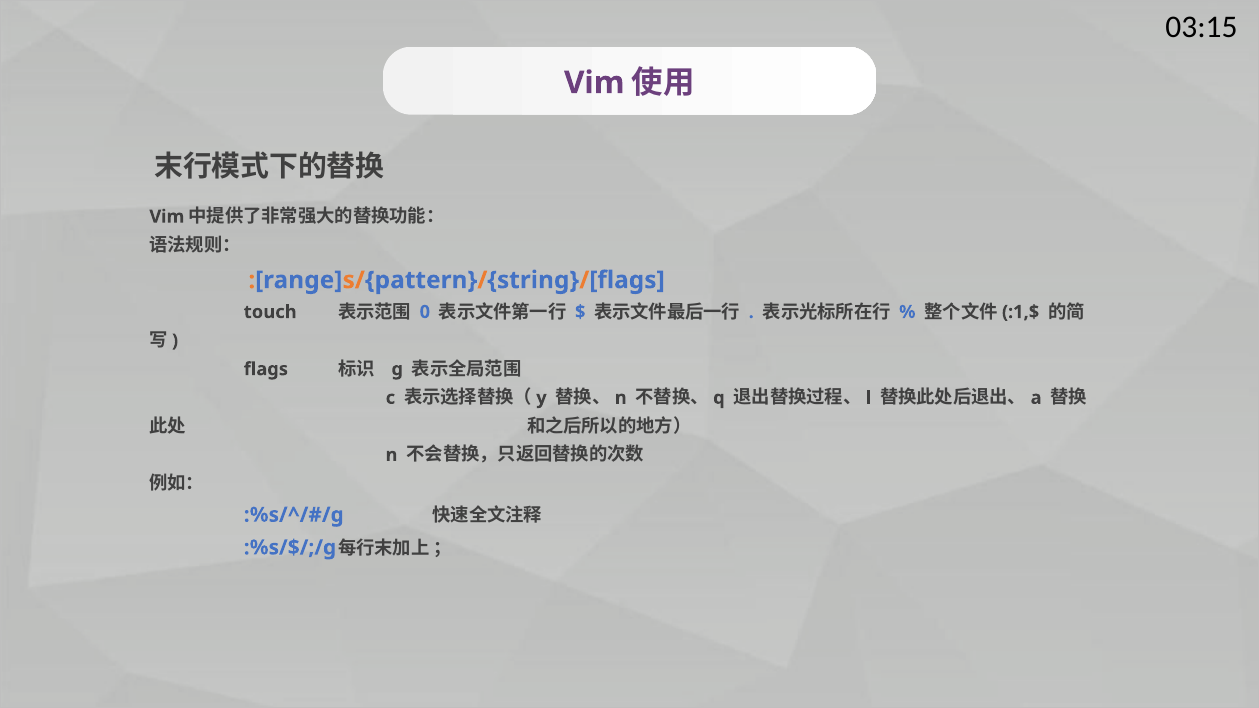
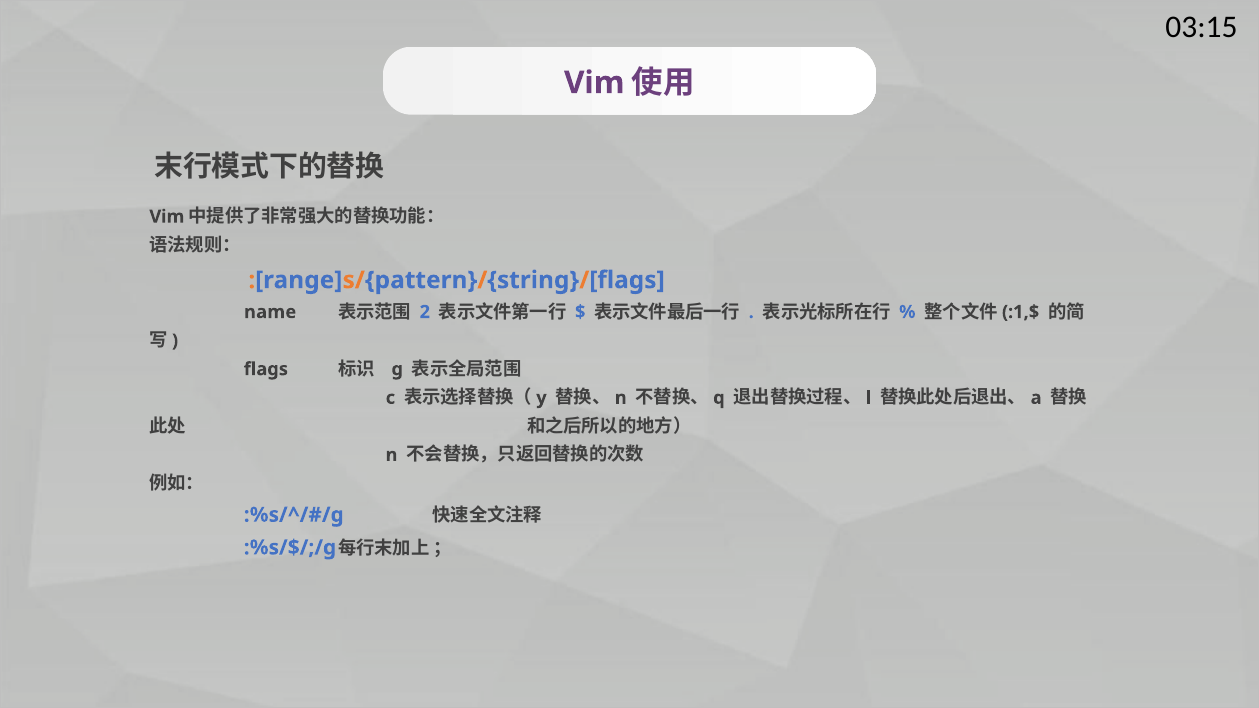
touch: touch -> name (270, 312)
0: 0 -> 2 (425, 312)
